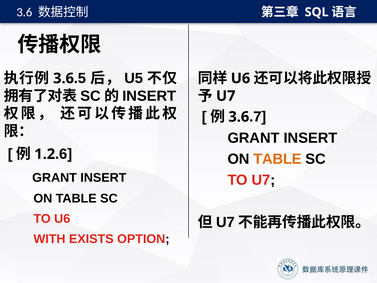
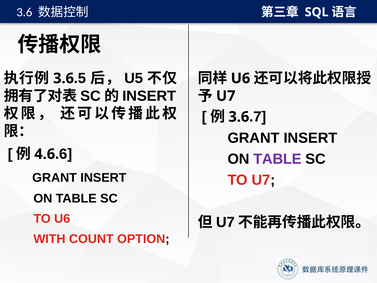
1.2: 1.2 -> 4.6 (45, 154)
TABLE colour: orange -> purple (277, 159)
EXISTS: EXISTS -> COUNT (91, 239)
